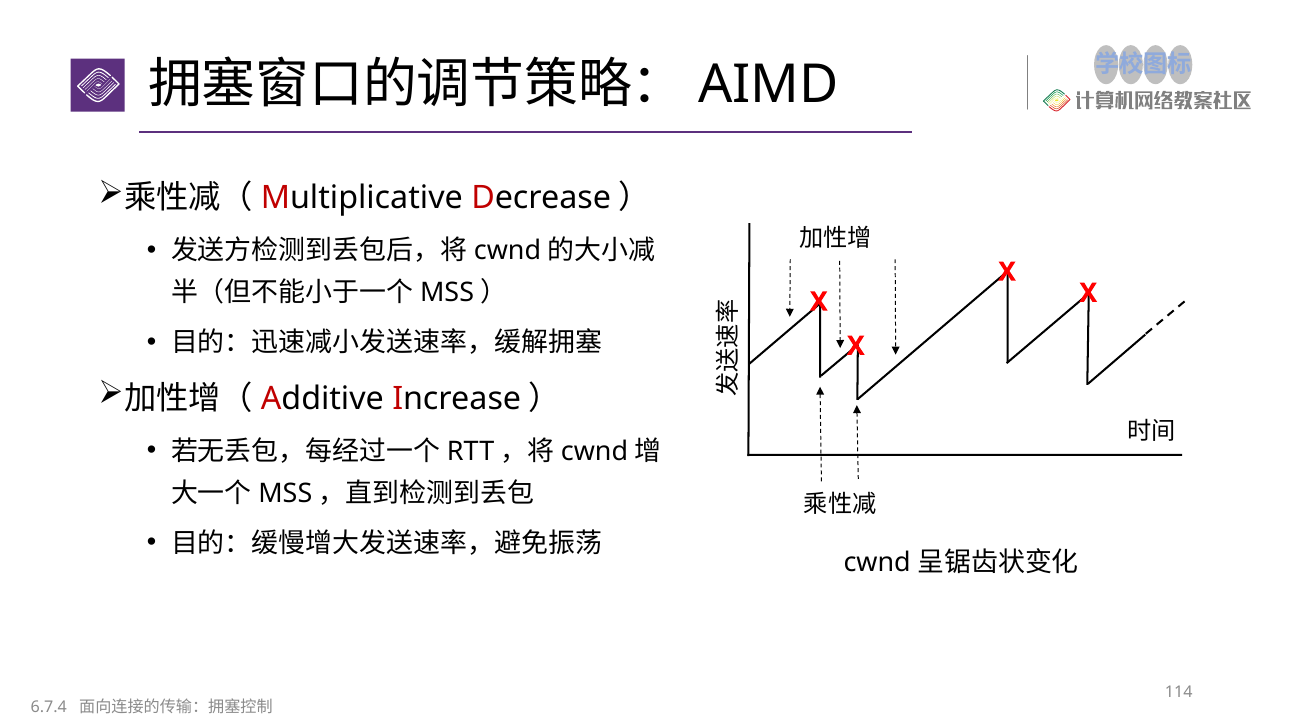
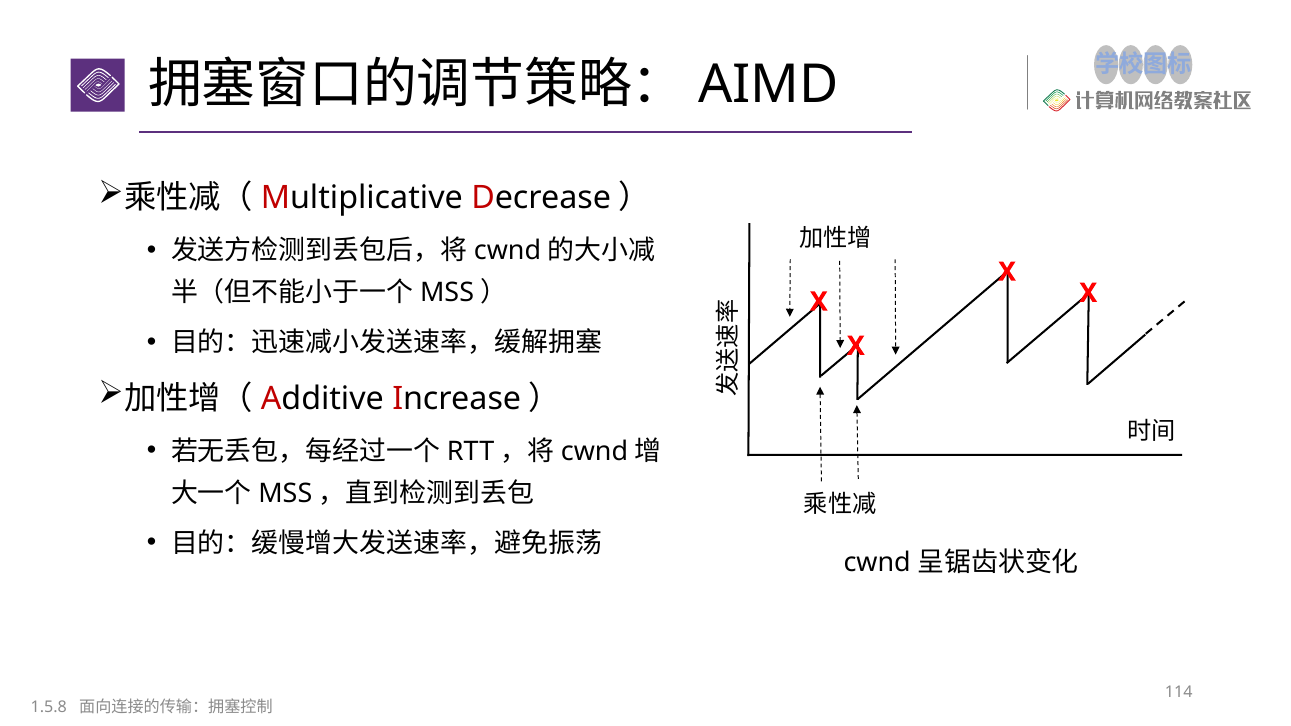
6.7.4: 6.7.4 -> 1.5.8 (49, 708)
